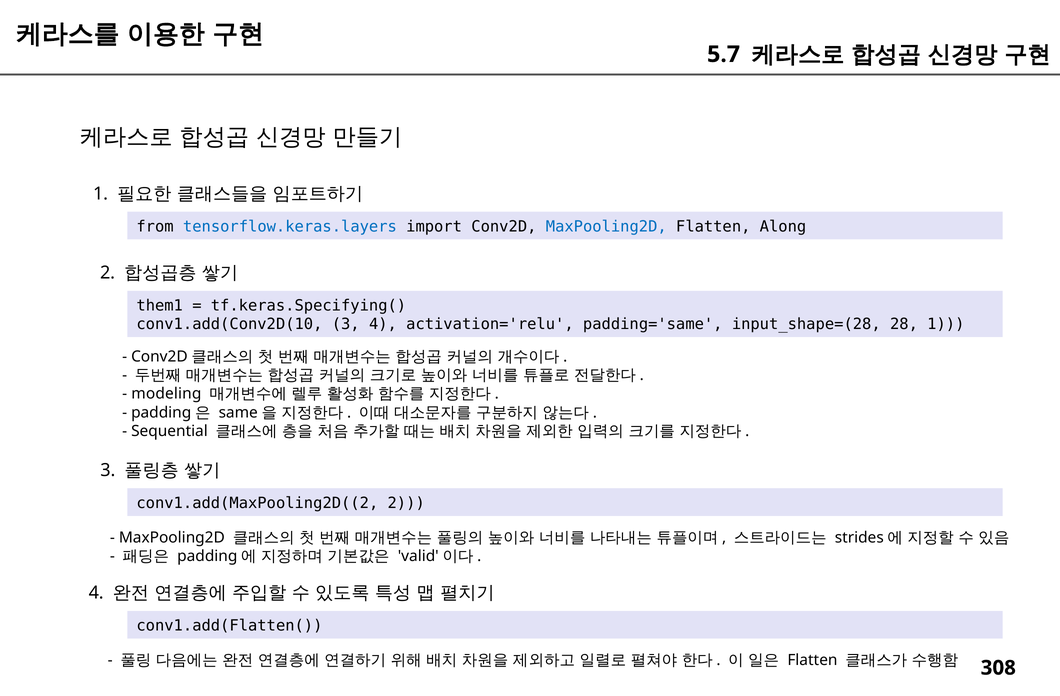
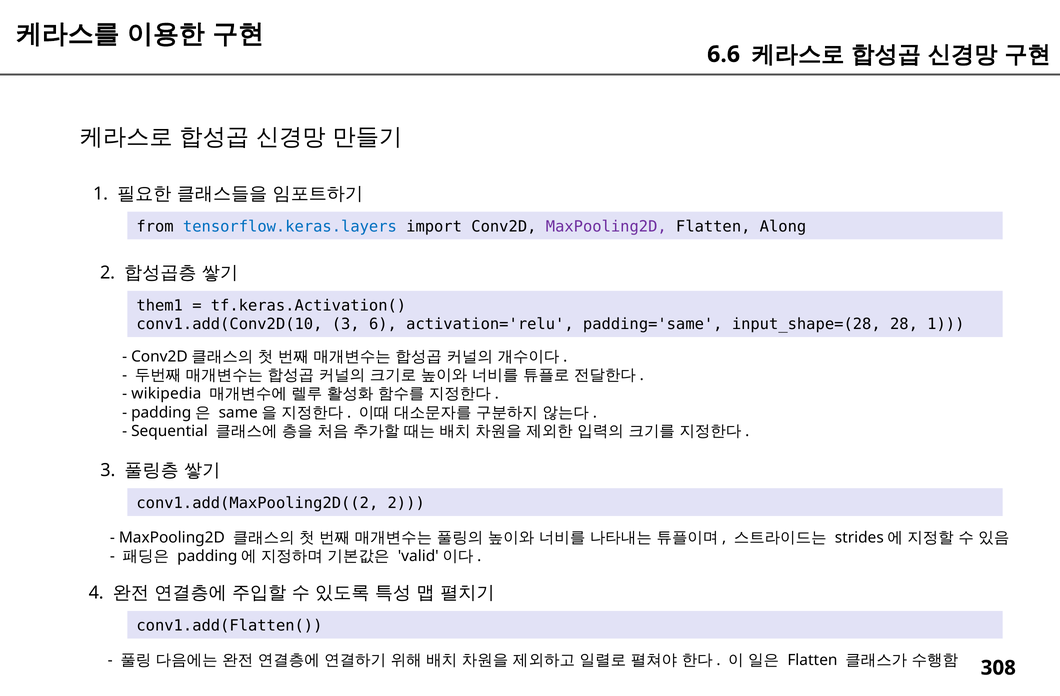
5.7: 5.7 -> 6.6 (724, 54)
MaxPooling2D colour: blue -> purple (606, 227)
tf.keras.Specifying(: tf.keras.Specifying( -> tf.keras.Activation( (308, 306)
3 4: 4 -> 6 (383, 324)
modeling: modeling -> wikipedia (166, 394)
